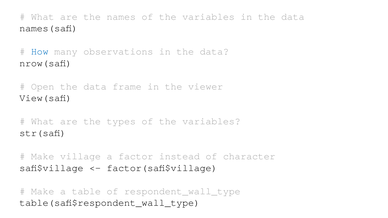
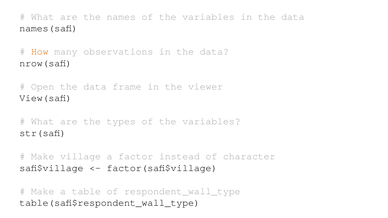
How colour: blue -> orange (40, 52)
